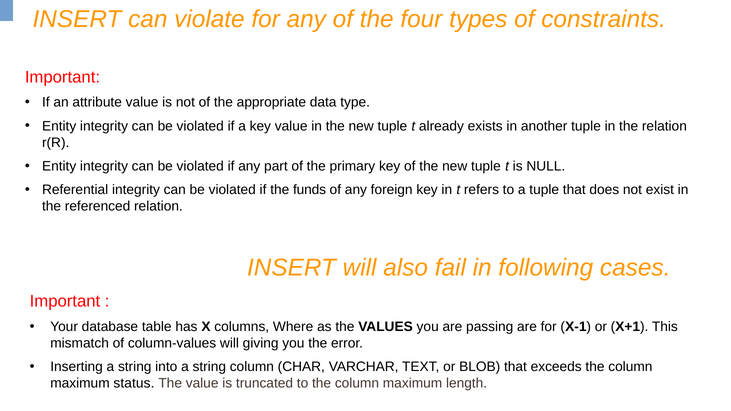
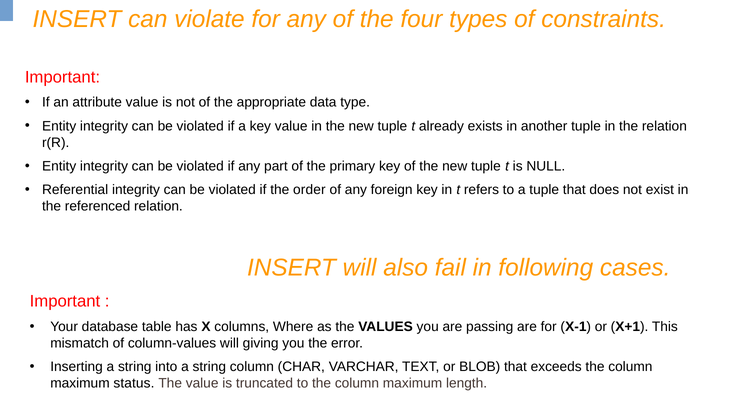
funds: funds -> order (309, 190)
